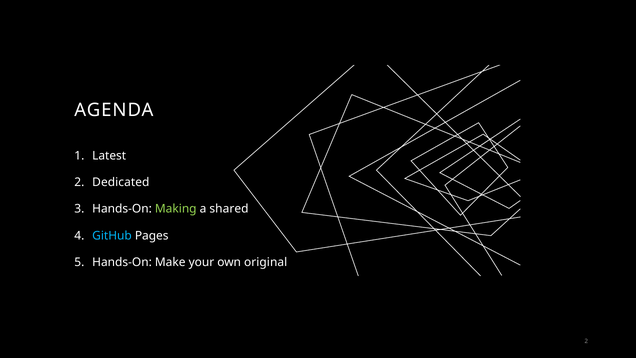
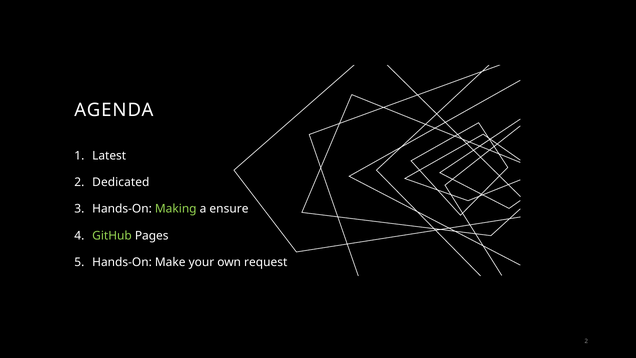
shared: shared -> ensure (229, 209)
GitHub colour: light blue -> light green (112, 236)
original: original -> request (266, 262)
